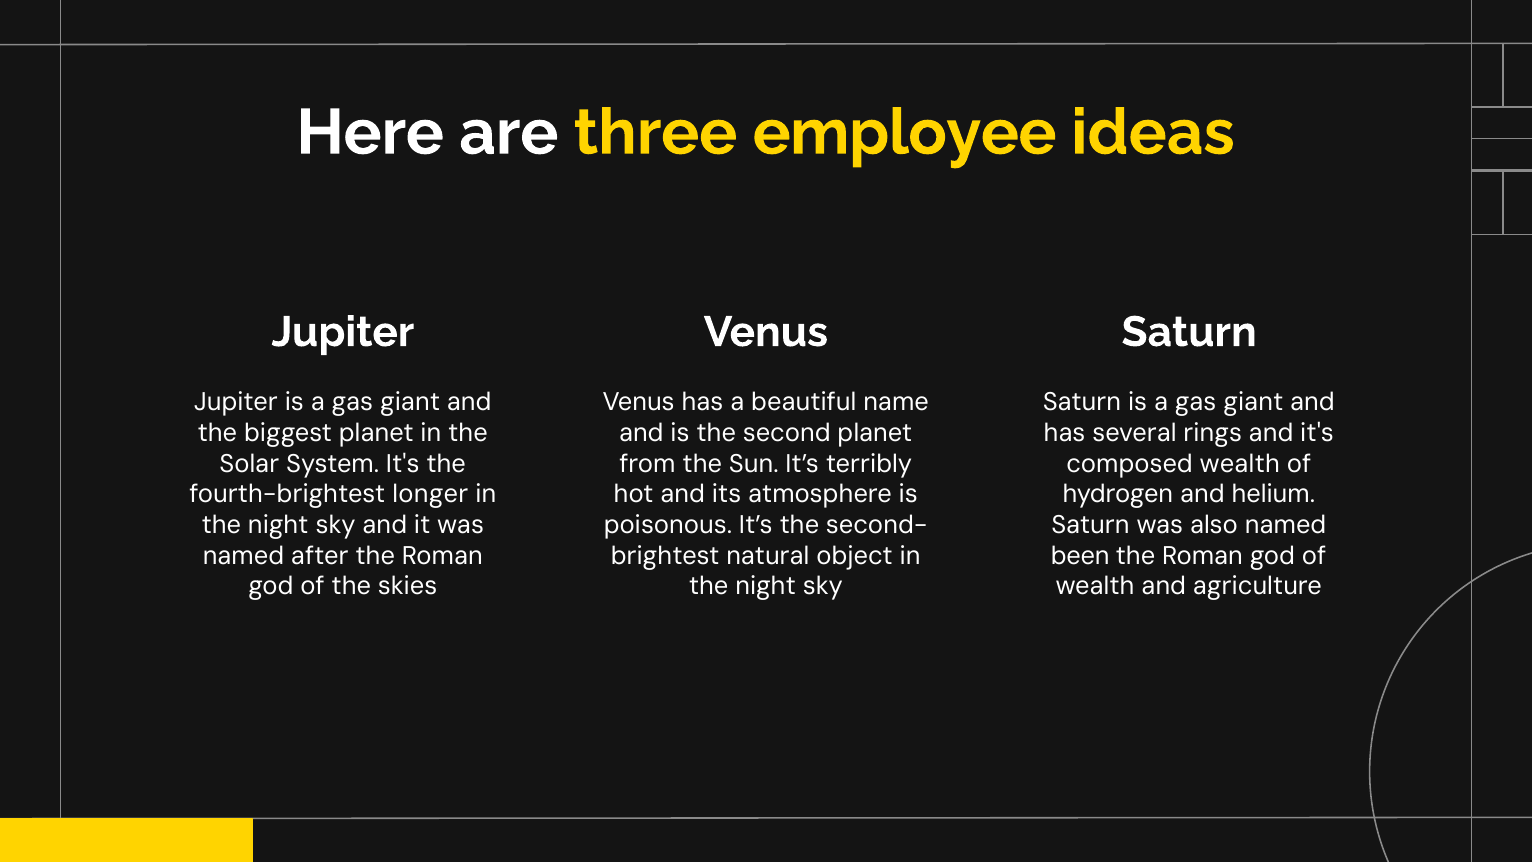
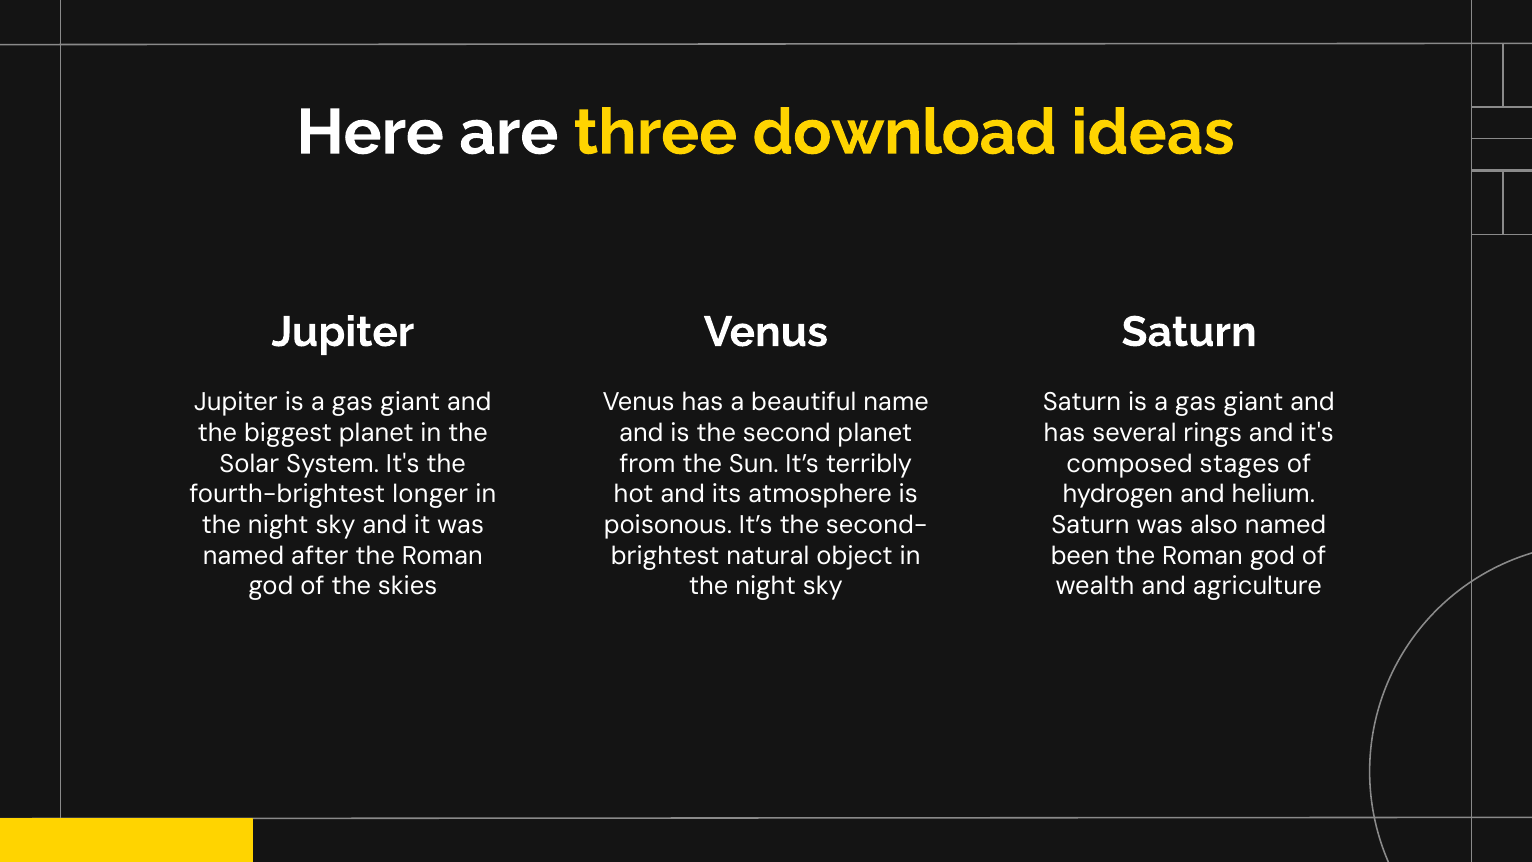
employee: employee -> download (905, 133)
composed wealth: wealth -> stages (1240, 464)
